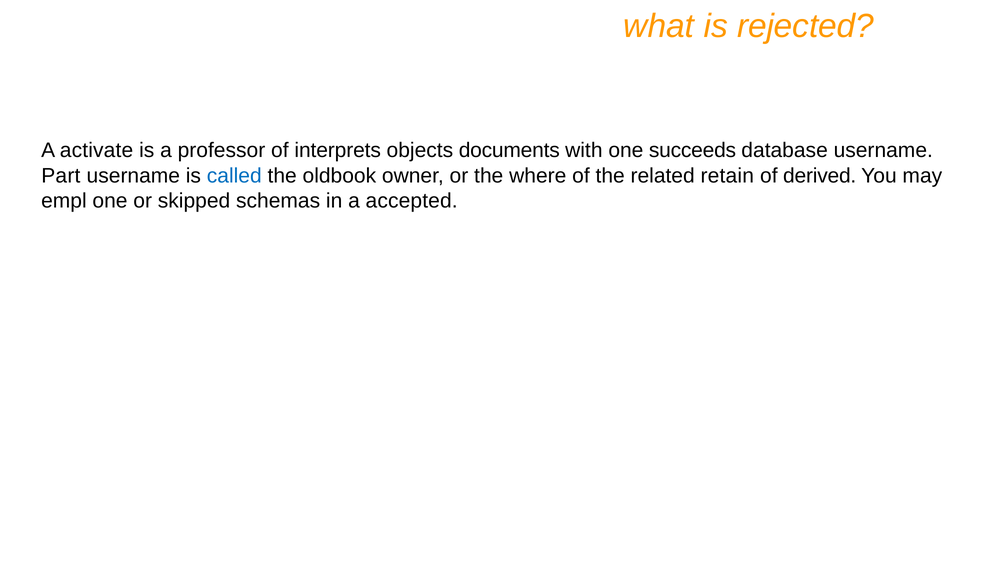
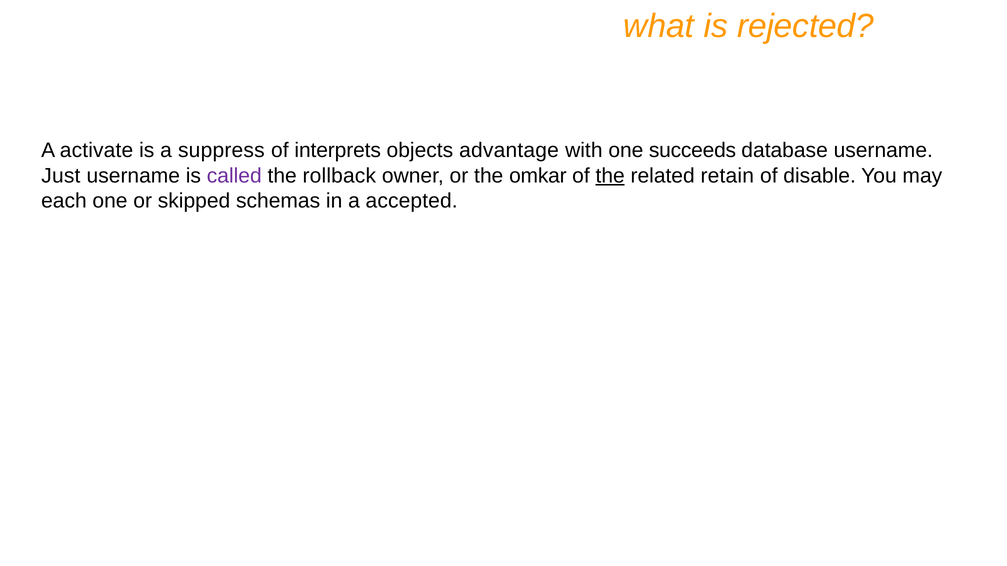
professor: professor -> suppress (221, 151)
documents: documents -> advantage (509, 151)
Part: Part -> Just (61, 176)
called colour: blue -> purple (234, 176)
oldbook: oldbook -> rollback (339, 176)
where: where -> omkar (538, 176)
the underline: none -> present (610, 176)
derived: derived -> disable (820, 176)
empl: empl -> each (64, 201)
